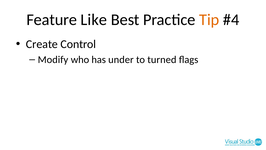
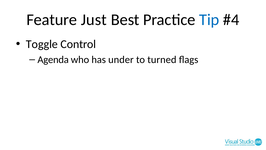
Like: Like -> Just (94, 20)
Tip colour: orange -> blue (209, 20)
Create: Create -> Toggle (42, 44)
Modify: Modify -> Agenda (53, 59)
